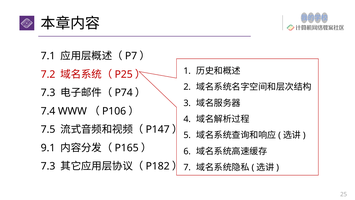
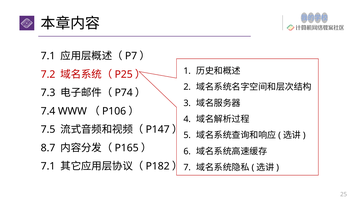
9.1: 9.1 -> 8.7 (48, 148)
7.3: 7.3 -> 7.1 (48, 166)
